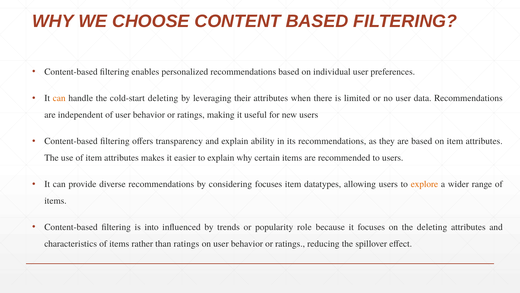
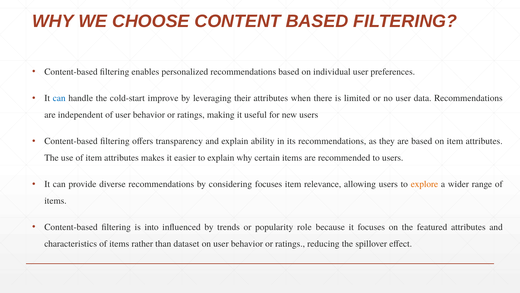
can colour: orange -> blue (59, 98)
cold-start deleting: deleting -> improve (163, 98)
datatypes: datatypes -> relevance (323, 184)
the deleting: deleting -> featured (432, 227)
than ratings: ratings -> dataset (186, 243)
